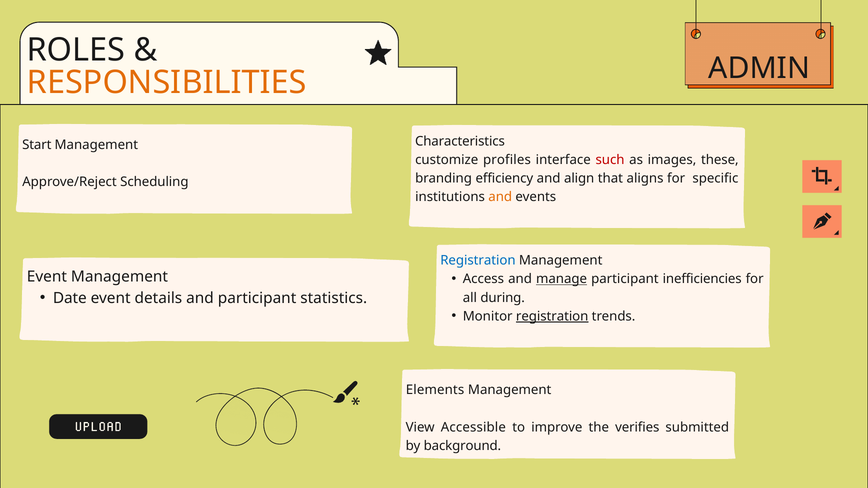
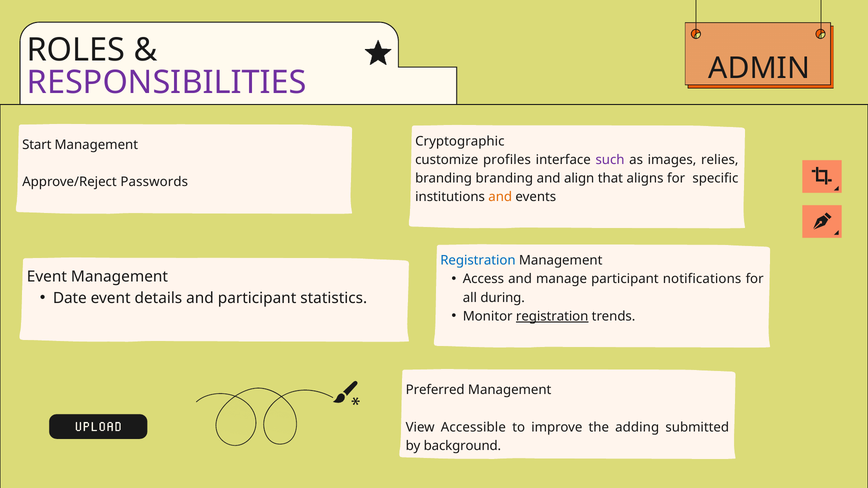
RESPONSIBILITIES colour: orange -> purple (167, 82)
Characteristics: Characteristics -> Cryptographic (460, 141)
such colour: red -> purple (610, 160)
these: these -> relies (720, 160)
branding efficiency: efficiency -> branding (504, 178)
Scheduling: Scheduling -> Passwords (154, 182)
manage underline: present -> none (562, 279)
inefficiencies: inefficiencies -> notifications (702, 279)
Elements: Elements -> Preferred (435, 390)
verifies: verifies -> adding (637, 427)
